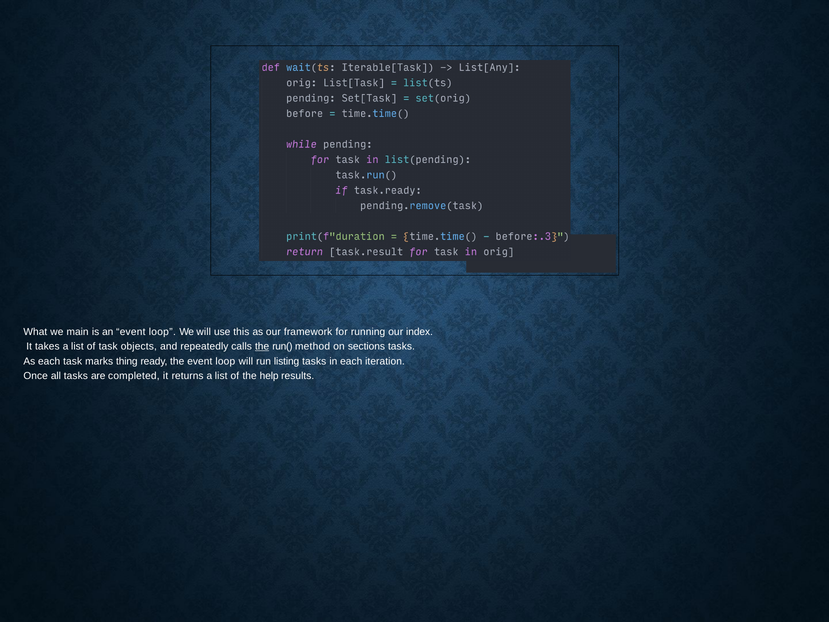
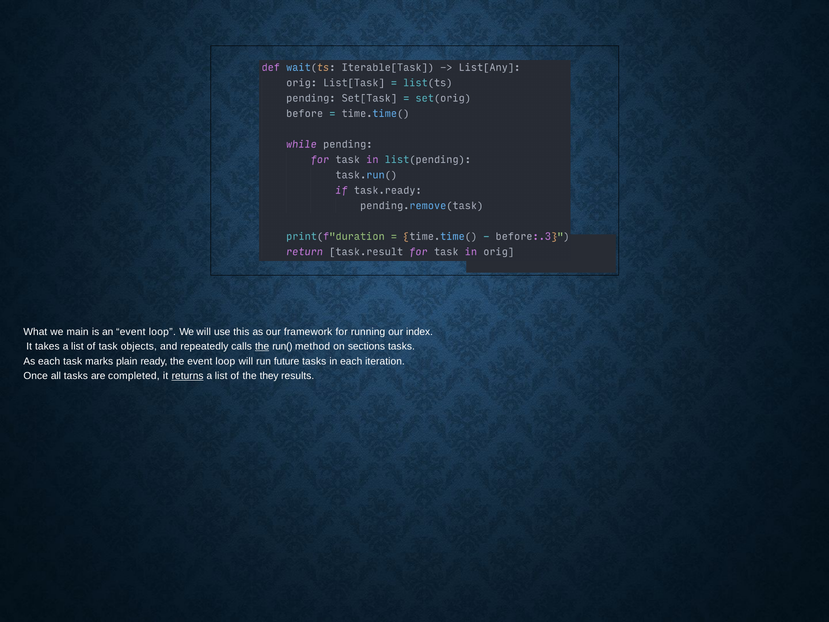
thing: thing -> plain (127, 361)
listing: listing -> future (287, 361)
returns underline: none -> present (188, 376)
help: help -> they (269, 376)
